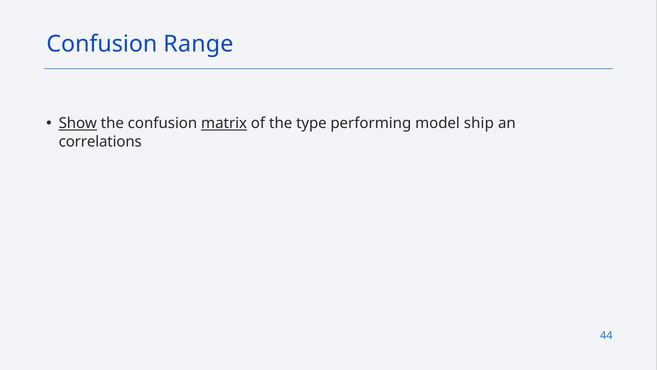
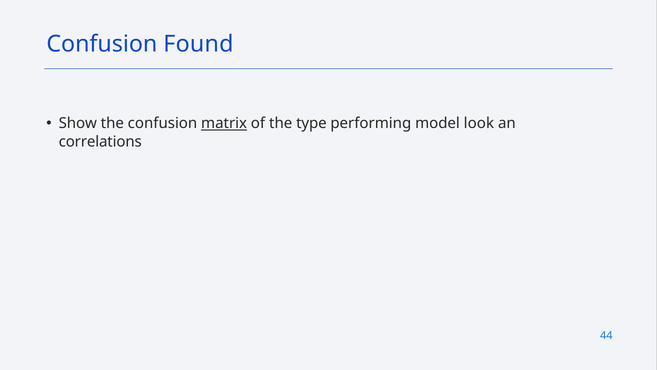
Range: Range -> Found (198, 44)
Show underline: present -> none (78, 123)
ship: ship -> look (479, 123)
